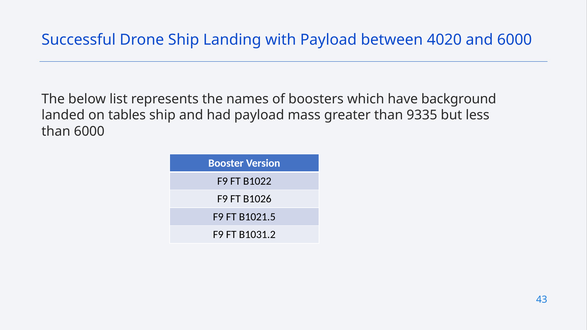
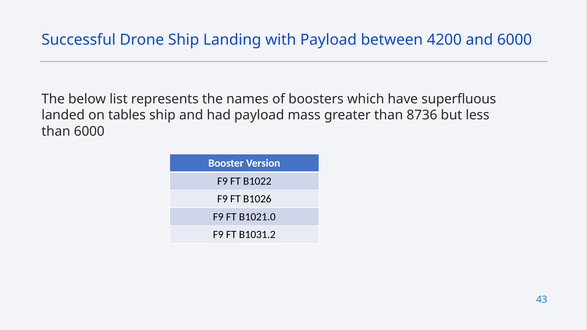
4020: 4020 -> 4200 (444, 40)
background: background -> superfluous (459, 99)
9335: 9335 -> 8736 (422, 115)
B1021.5: B1021.5 -> B1021.0 (257, 217)
